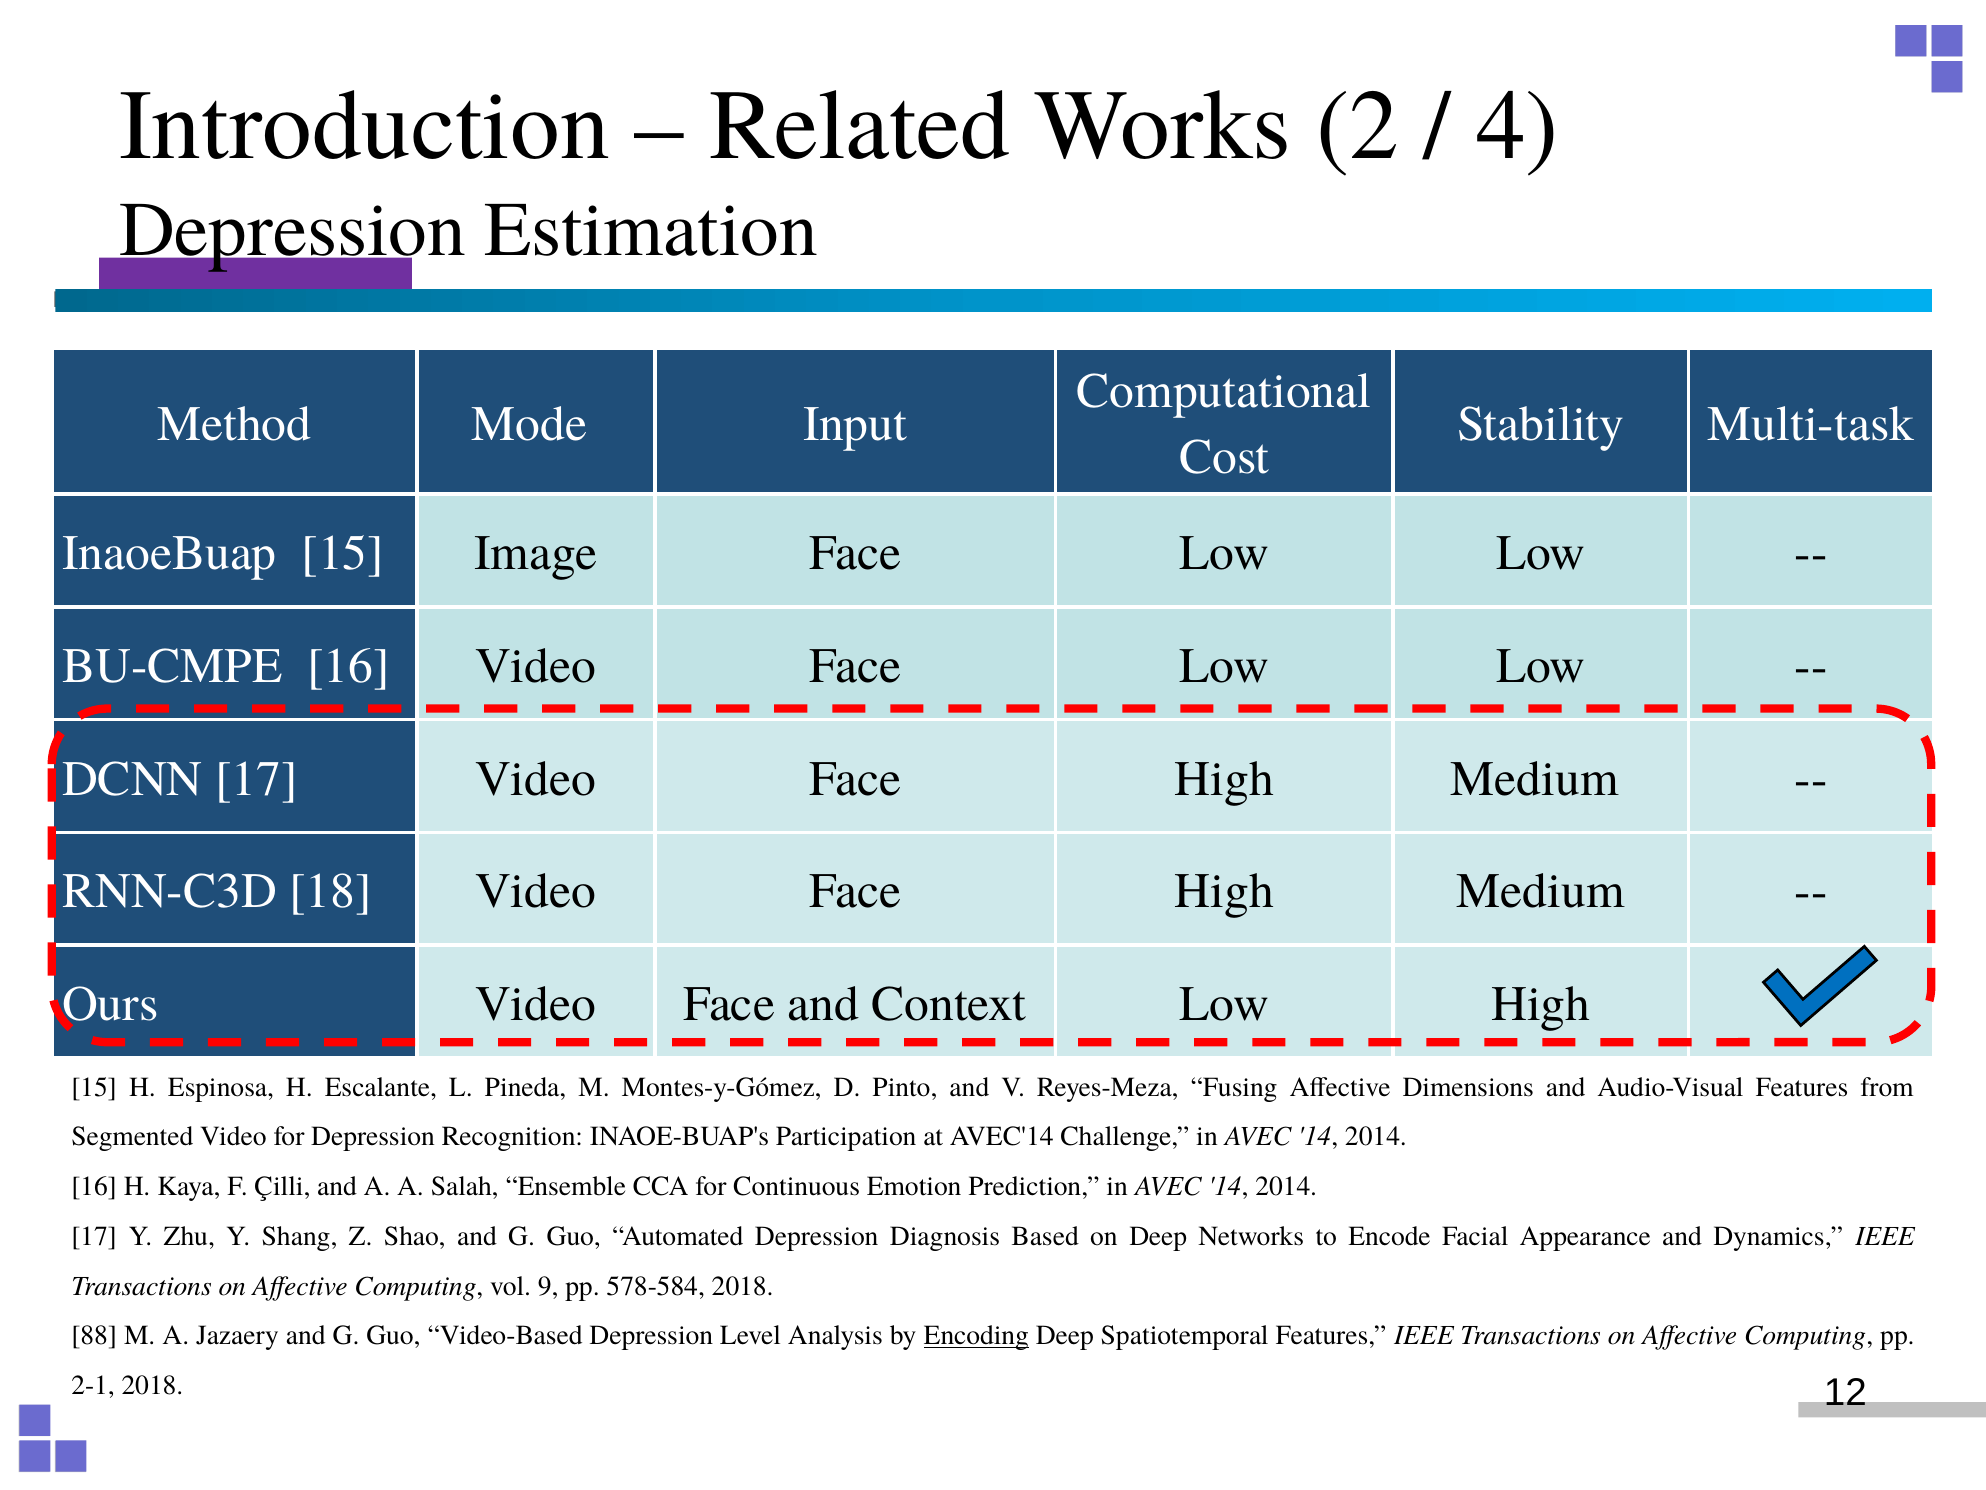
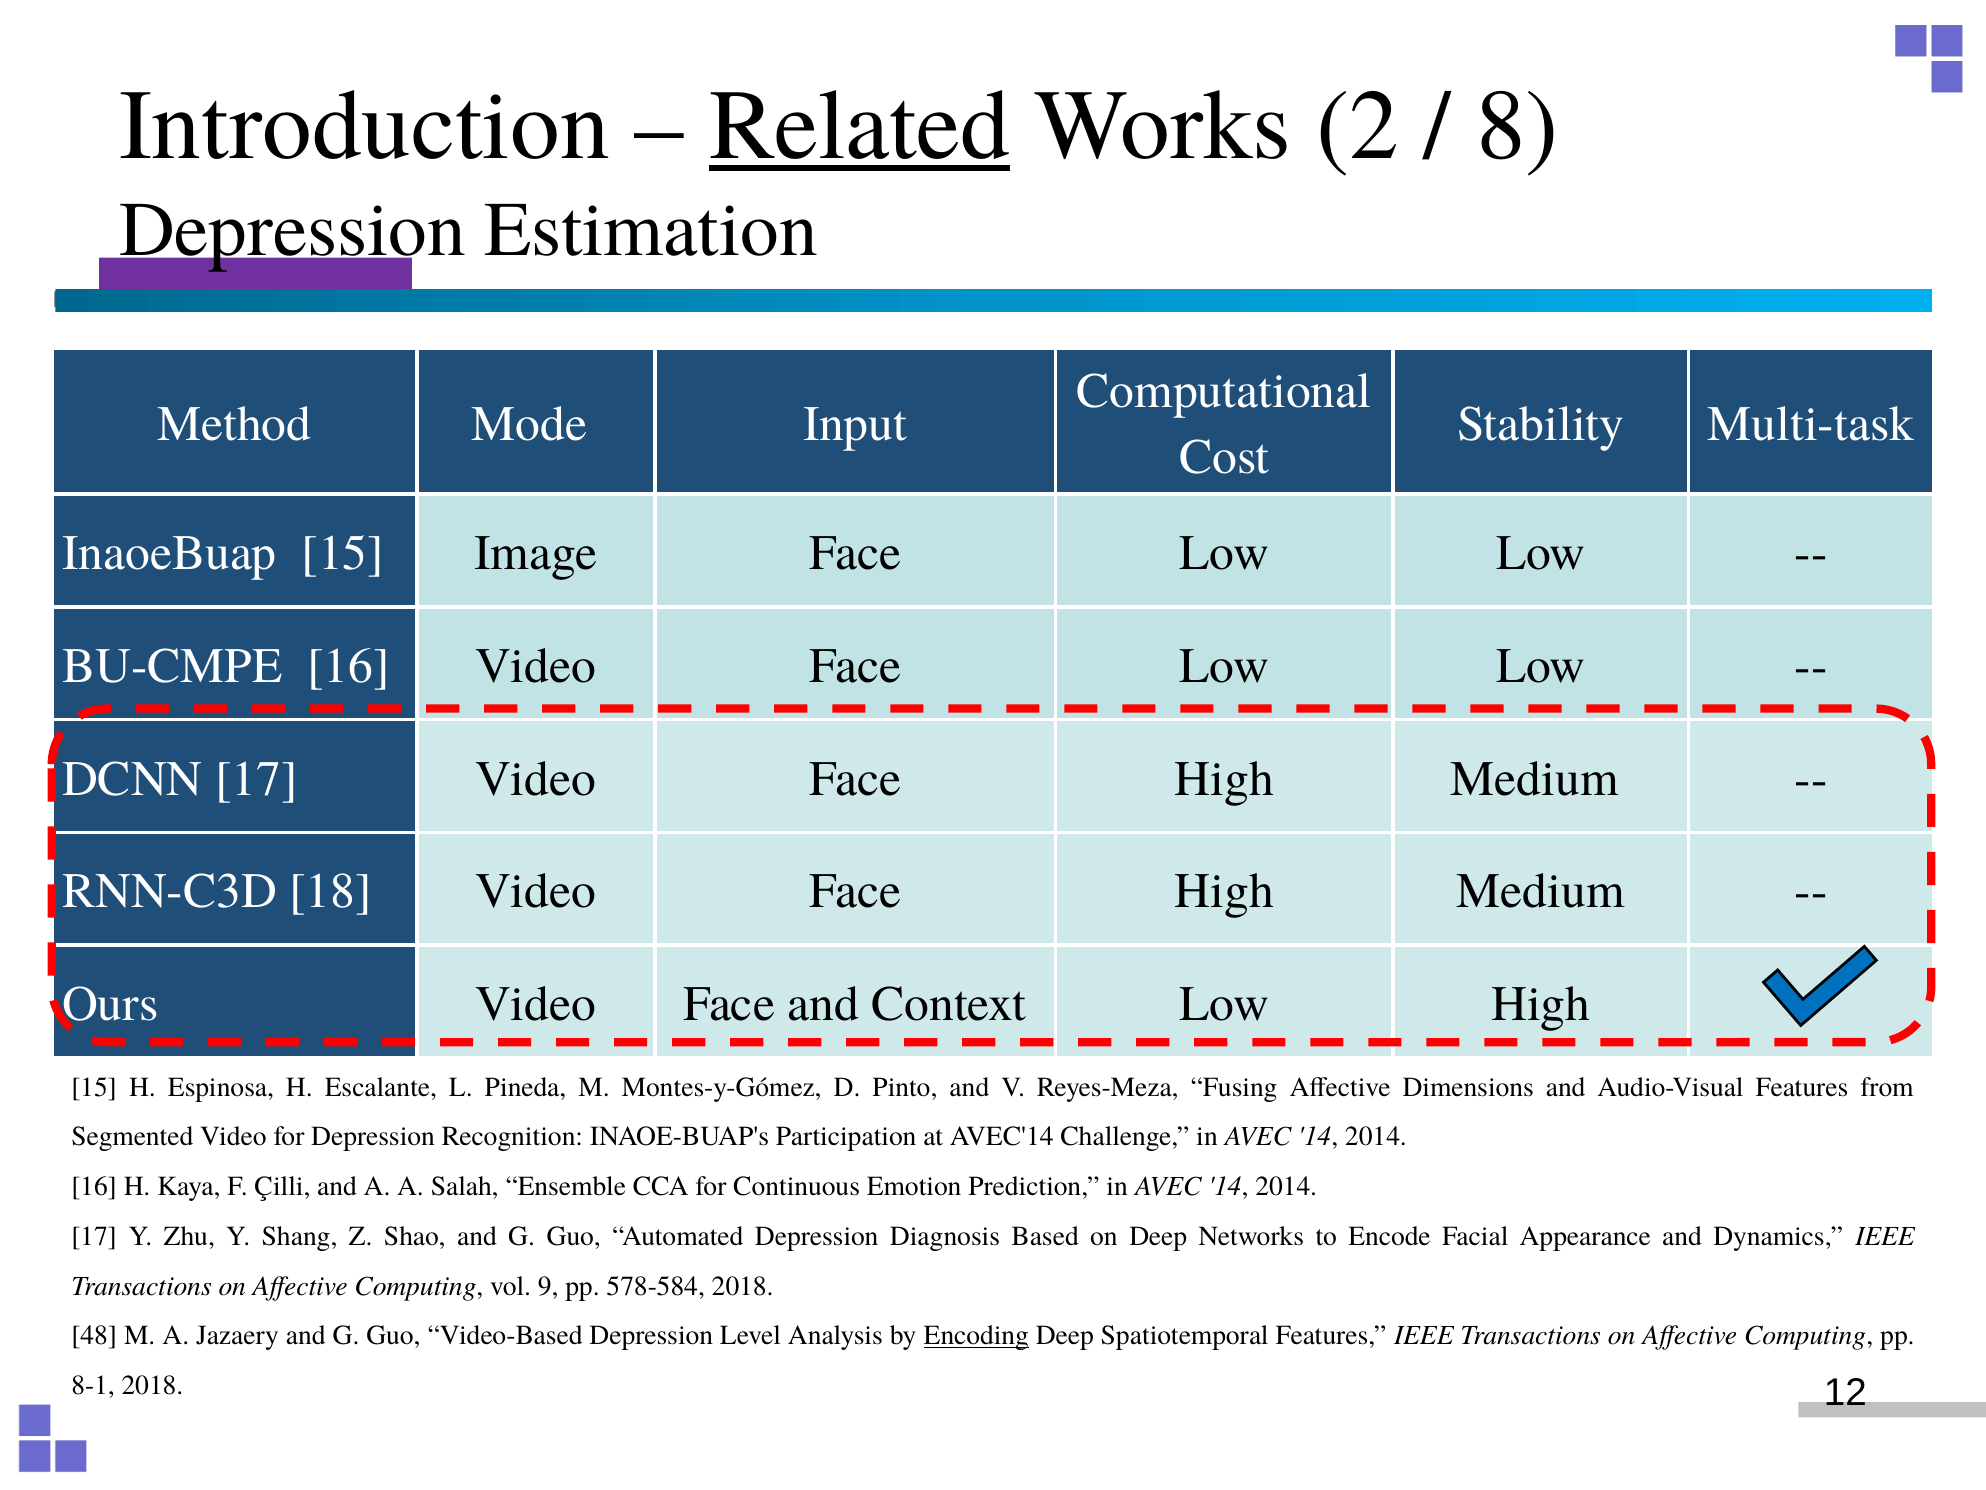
Related underline: none -> present (859, 126)
4: 4 -> 8 (1517, 126)
88: 88 -> 48 (94, 1335)
2-1: 2-1 -> 8-1 (93, 1385)
